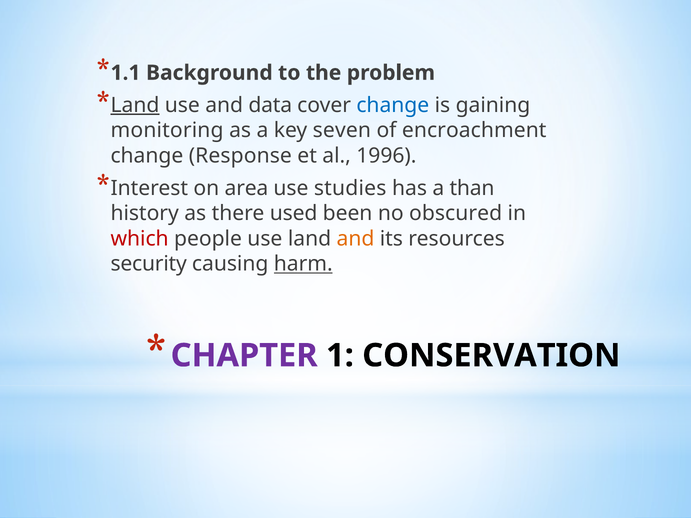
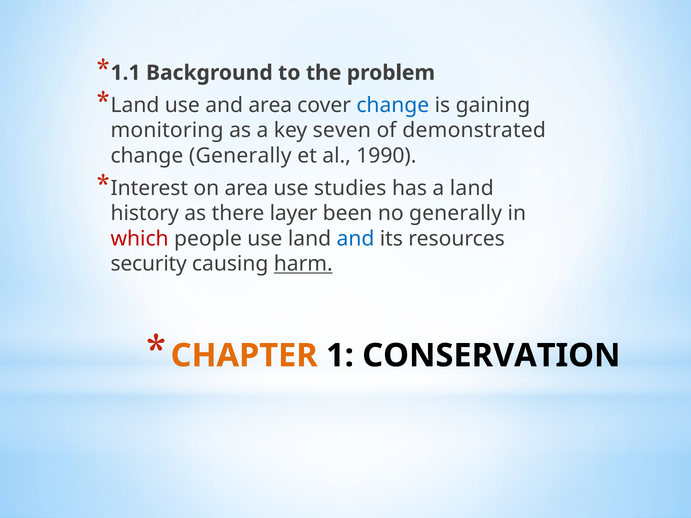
Land underline: present -> none (135, 105)
and data: data -> area (270, 105)
encroachment: encroachment -> demonstrated (474, 131)
change Response: Response -> Generally (240, 156)
1996: 1996 -> 1990 (386, 156)
a than: than -> land (472, 188)
used: used -> layer (294, 214)
no obscured: obscured -> generally (456, 214)
and colour: orange -> blue (355, 239)
CHAPTER colour: purple -> orange (244, 356)
